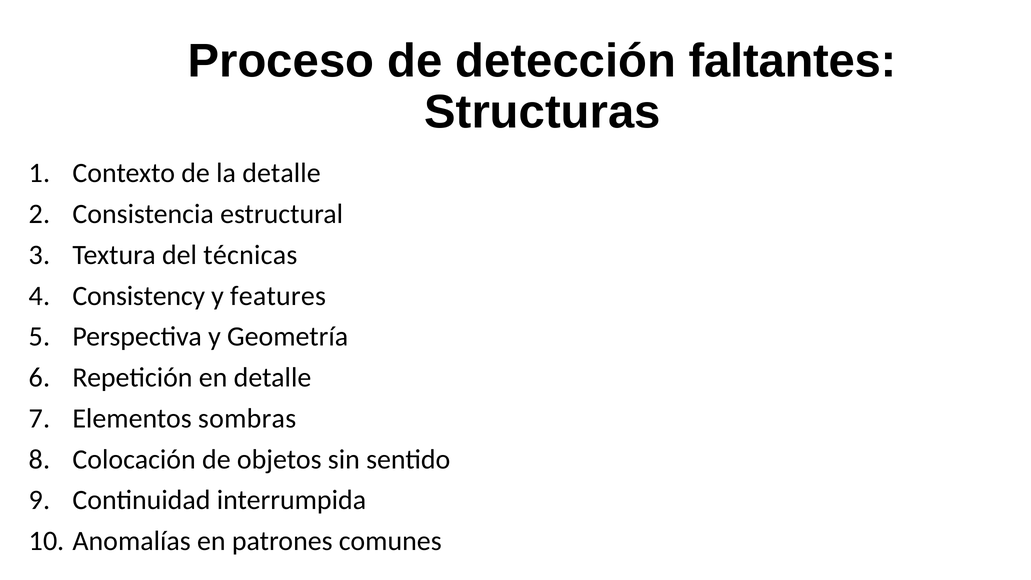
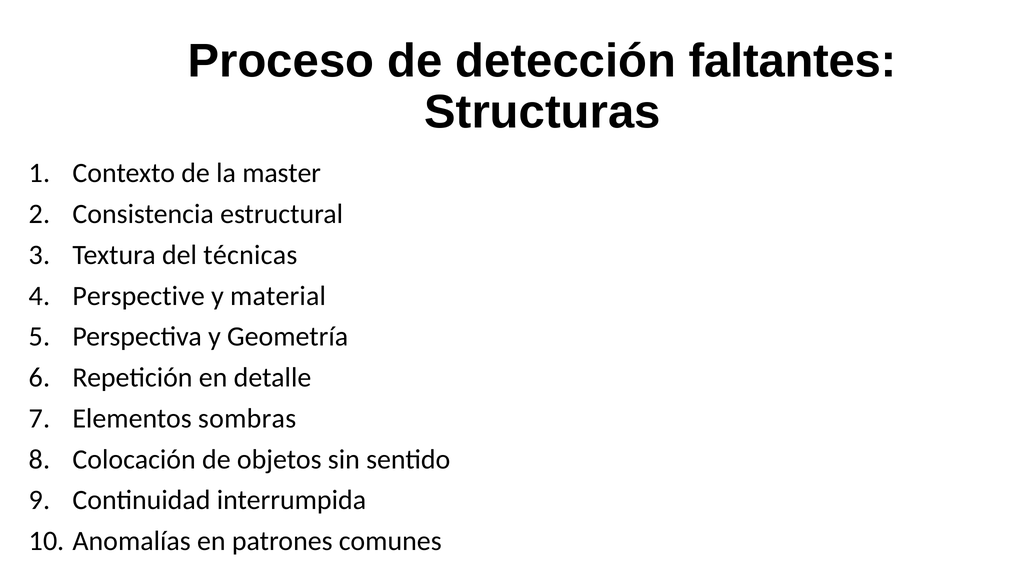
la detalle: detalle -> master (282, 173)
Consistency: Consistency -> Perspective (139, 296)
features: features -> material (278, 296)
